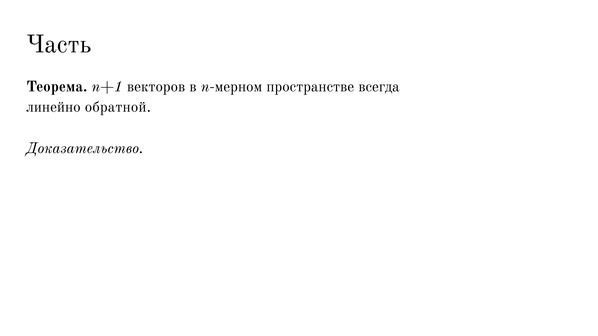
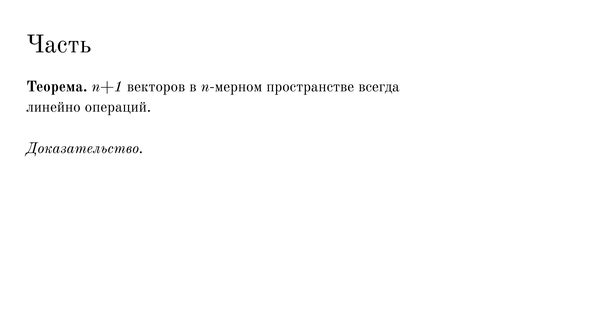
обратной: обратной -> операций (118, 107)
